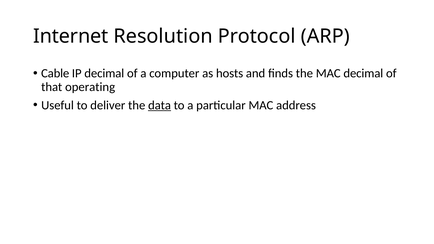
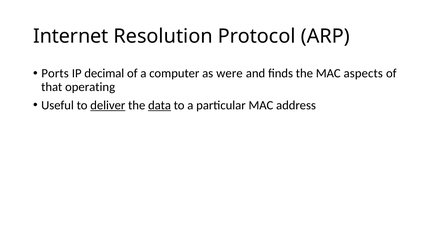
Cable: Cable -> Ports (55, 73)
hosts: hosts -> were (229, 73)
MAC decimal: decimal -> aspects (363, 73)
deliver underline: none -> present (108, 105)
